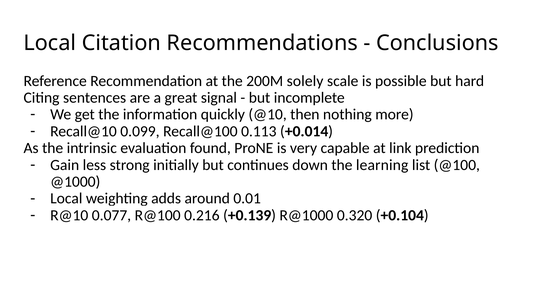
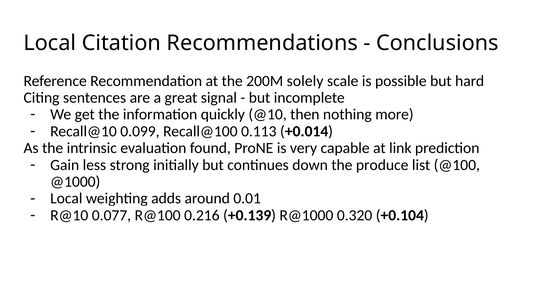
learning: learning -> produce (382, 165)
